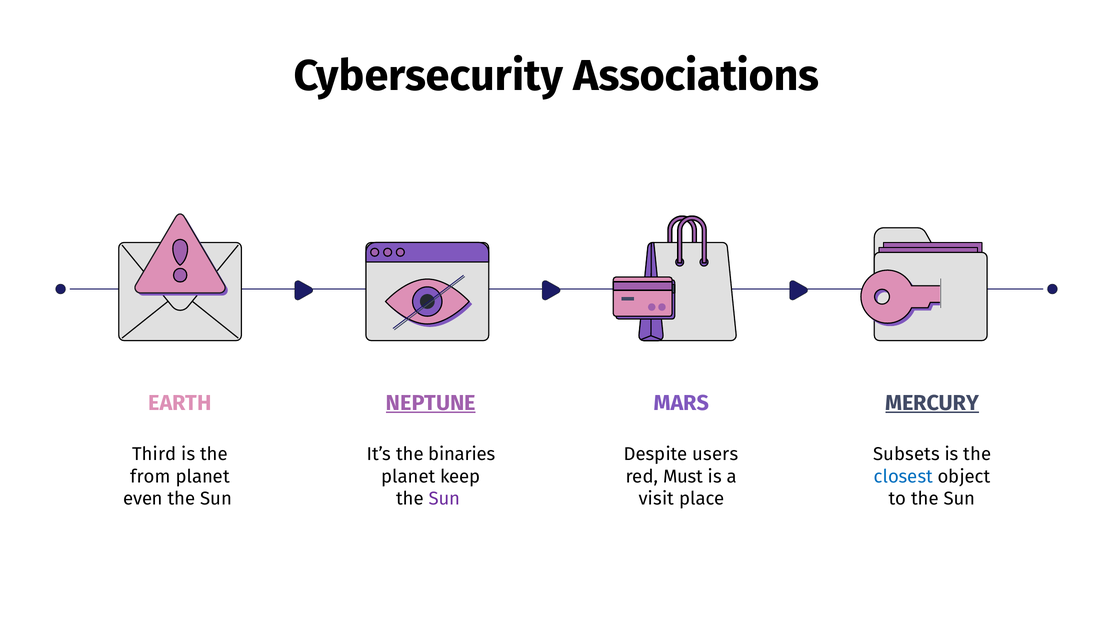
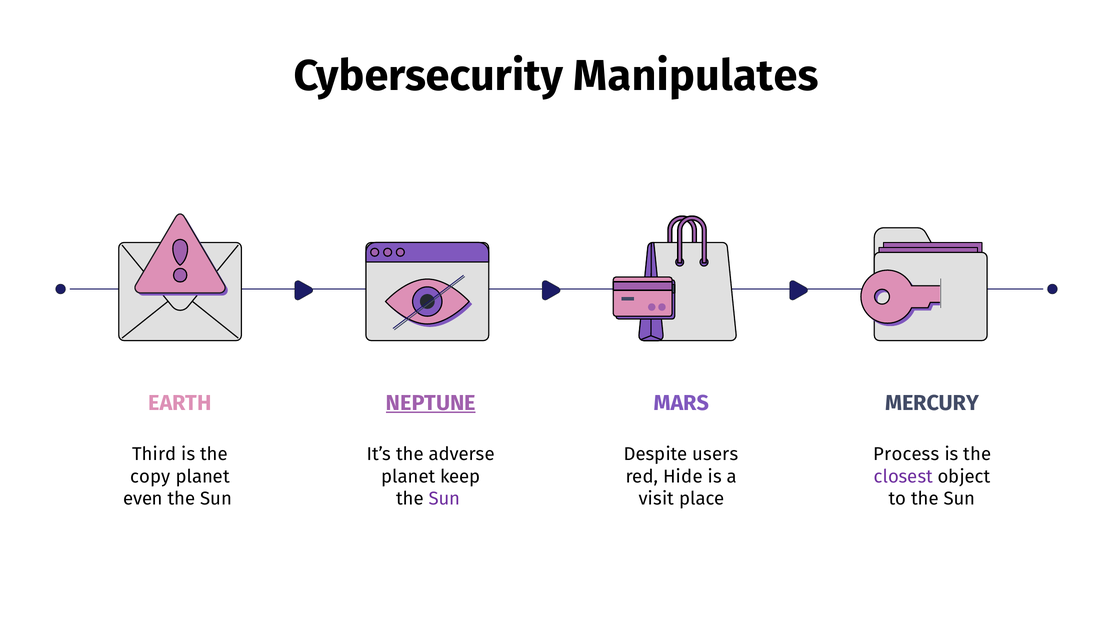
Associations: Associations -> Manipulates (696, 76)
MERCURY underline: present -> none (932, 403)
binaries: binaries -> adverse (462, 454)
Subsets: Subsets -> Process (906, 454)
from: from -> copy (150, 477)
Must: Must -> Hide (683, 477)
closest colour: blue -> purple (903, 477)
